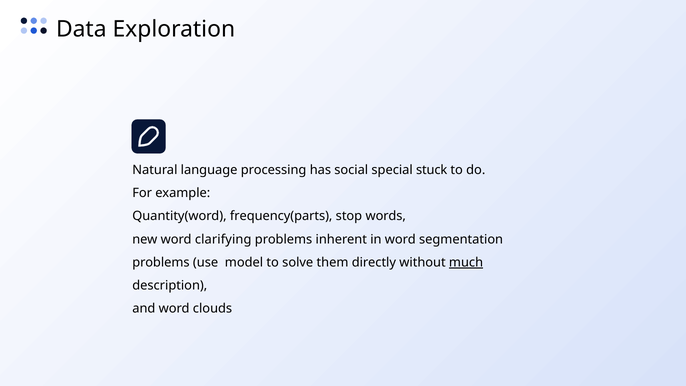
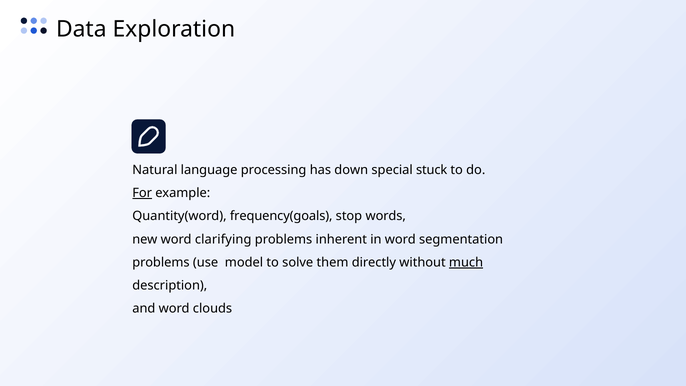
social: social -> down (351, 170)
For underline: none -> present (142, 193)
frequency(parts: frequency(parts -> frequency(goals (281, 216)
